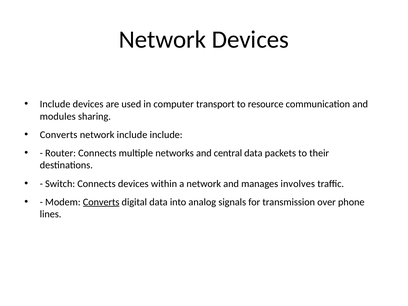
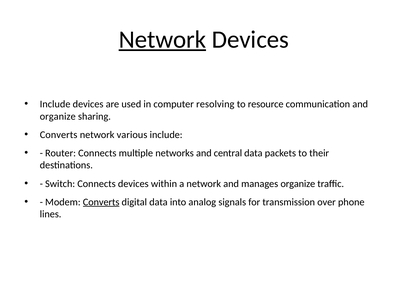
Network underline: none -> present (162, 39)
transport: transport -> resolving (215, 104)
modules: modules -> organize (58, 116)
network include: include -> various (132, 135)
manages involves: involves -> organize (298, 184)
